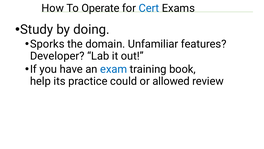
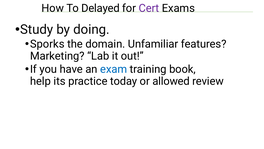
Operate: Operate -> Delayed (100, 8)
Cert colour: blue -> purple (149, 8)
Developer: Developer -> Marketing (57, 56)
could: could -> today (124, 81)
